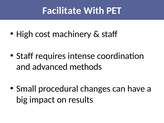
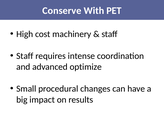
Facilitate: Facilitate -> Conserve (62, 11)
methods: methods -> optimize (86, 67)
